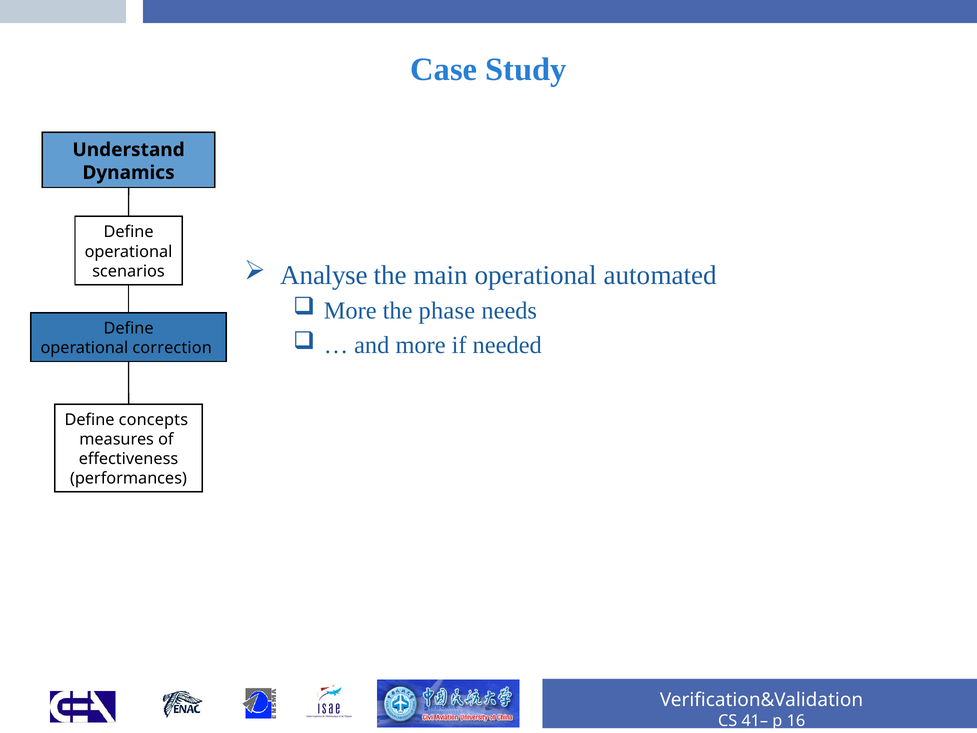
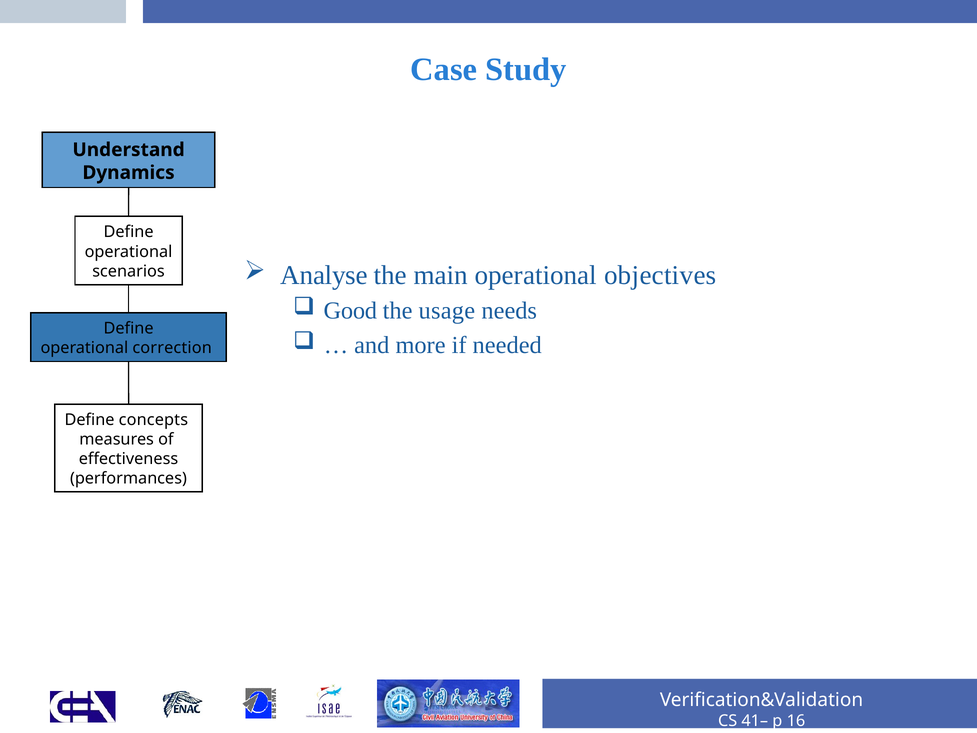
automated: automated -> objectives (660, 275)
More: More -> Good (350, 311)
phase: phase -> usage (447, 311)
